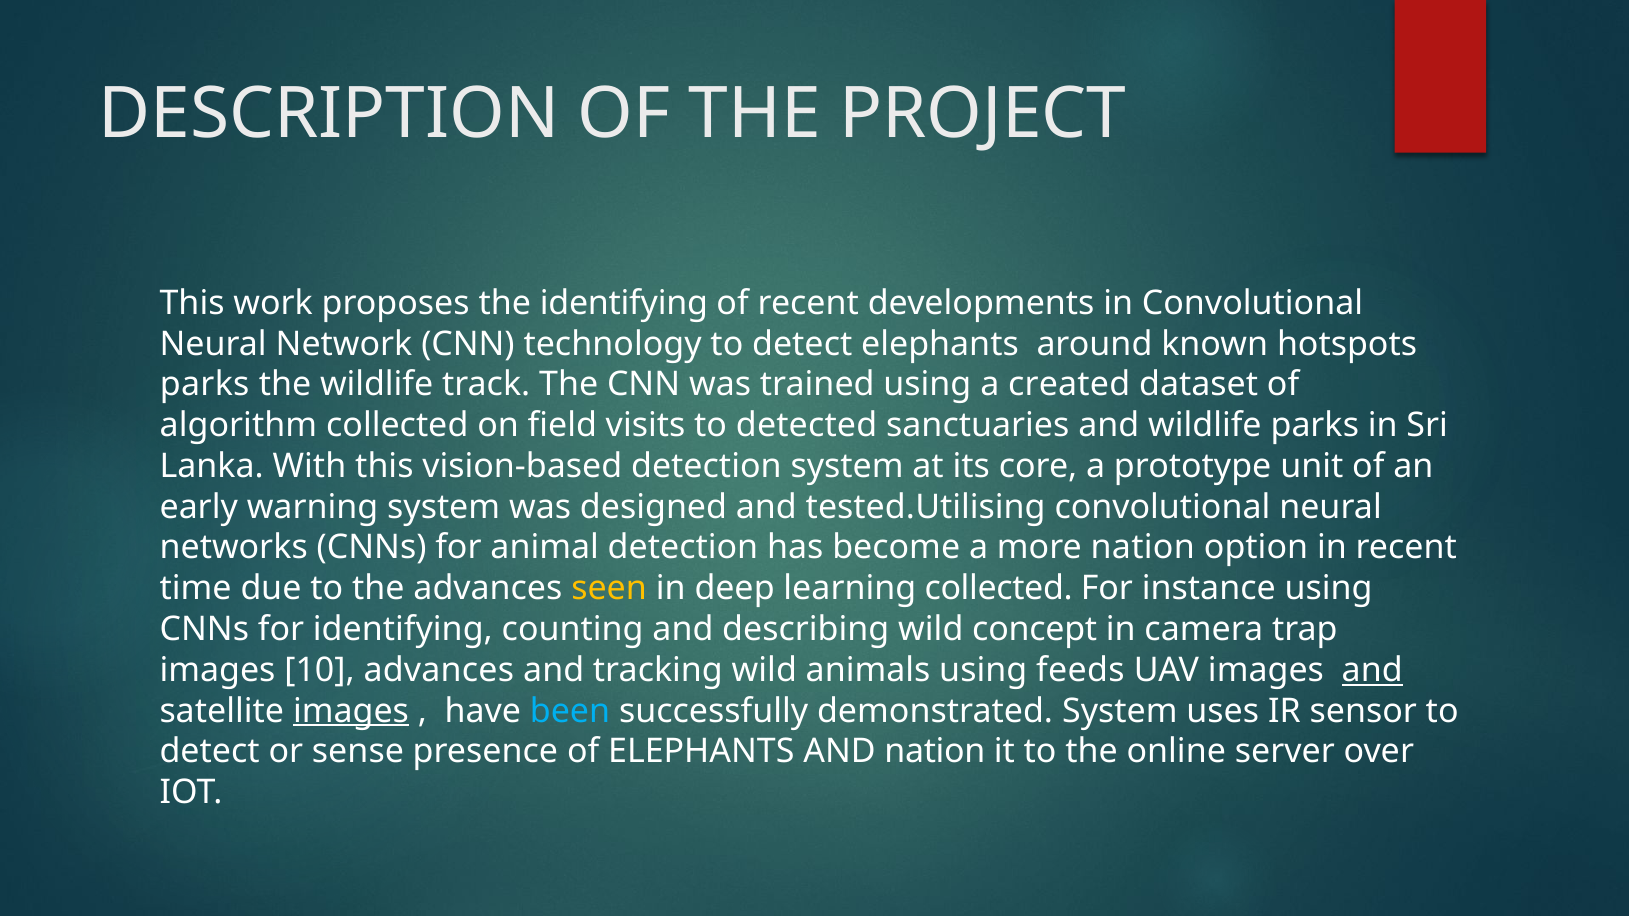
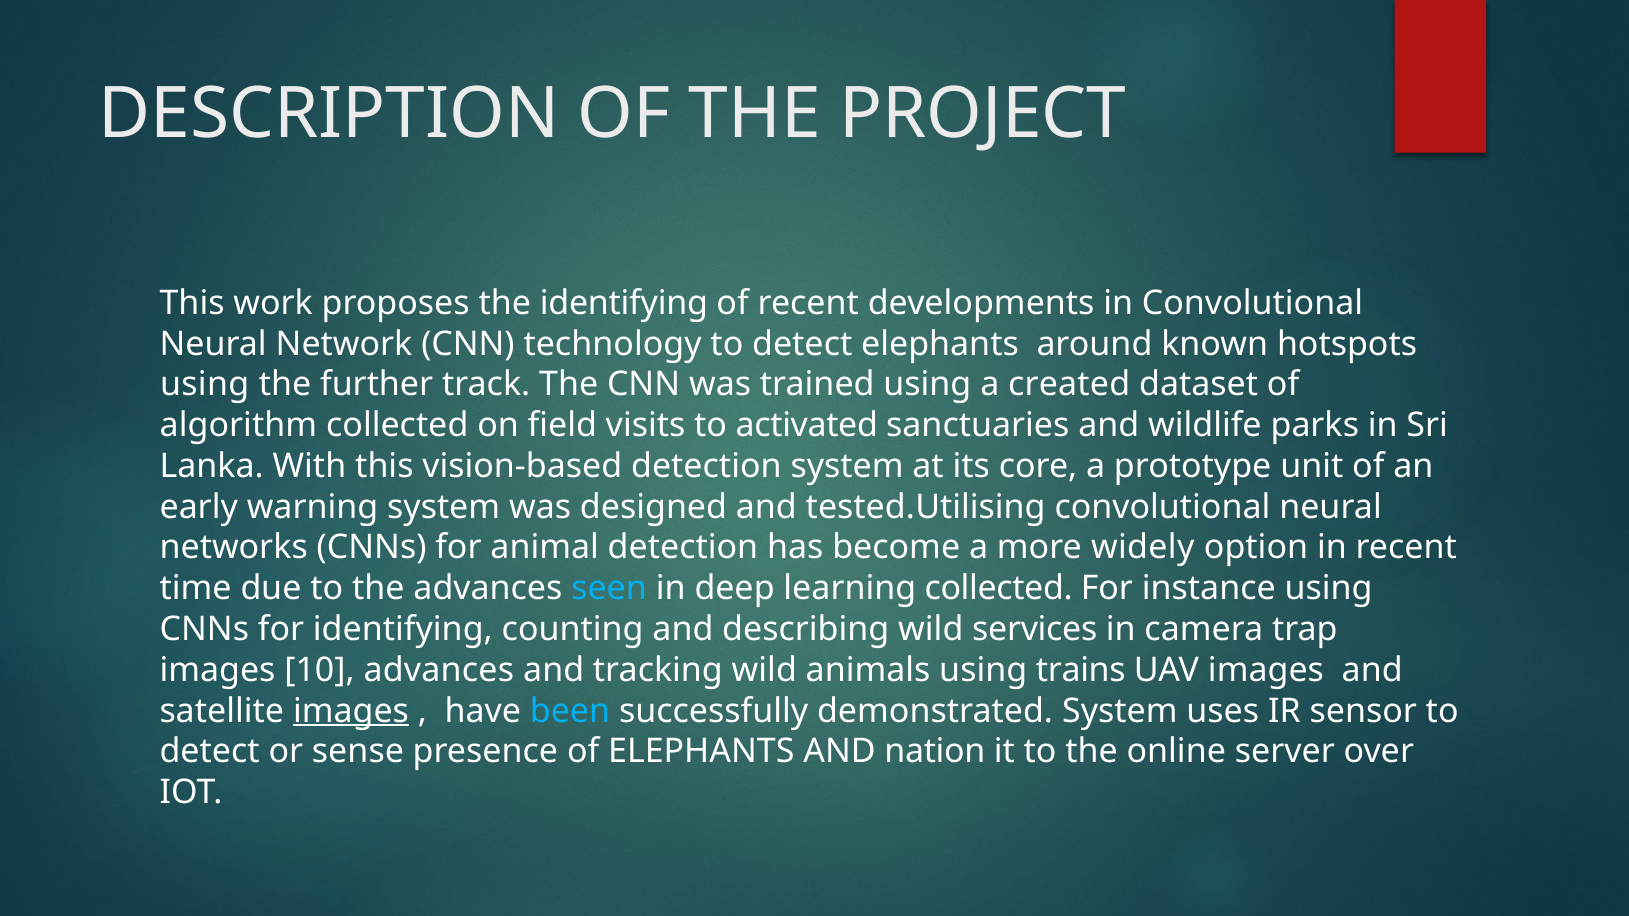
parks: parks -> using (205, 385)
the wildlife: wildlife -> further (377, 385)
detected: detected -> activated (807, 426)
more nation: nation -> widely (1143, 548)
seen colour: yellow -> light blue (609, 589)
concept: concept -> services (1035, 630)
feeds: feeds -> trains (1081, 670)
and underline: present -> none (1372, 670)
